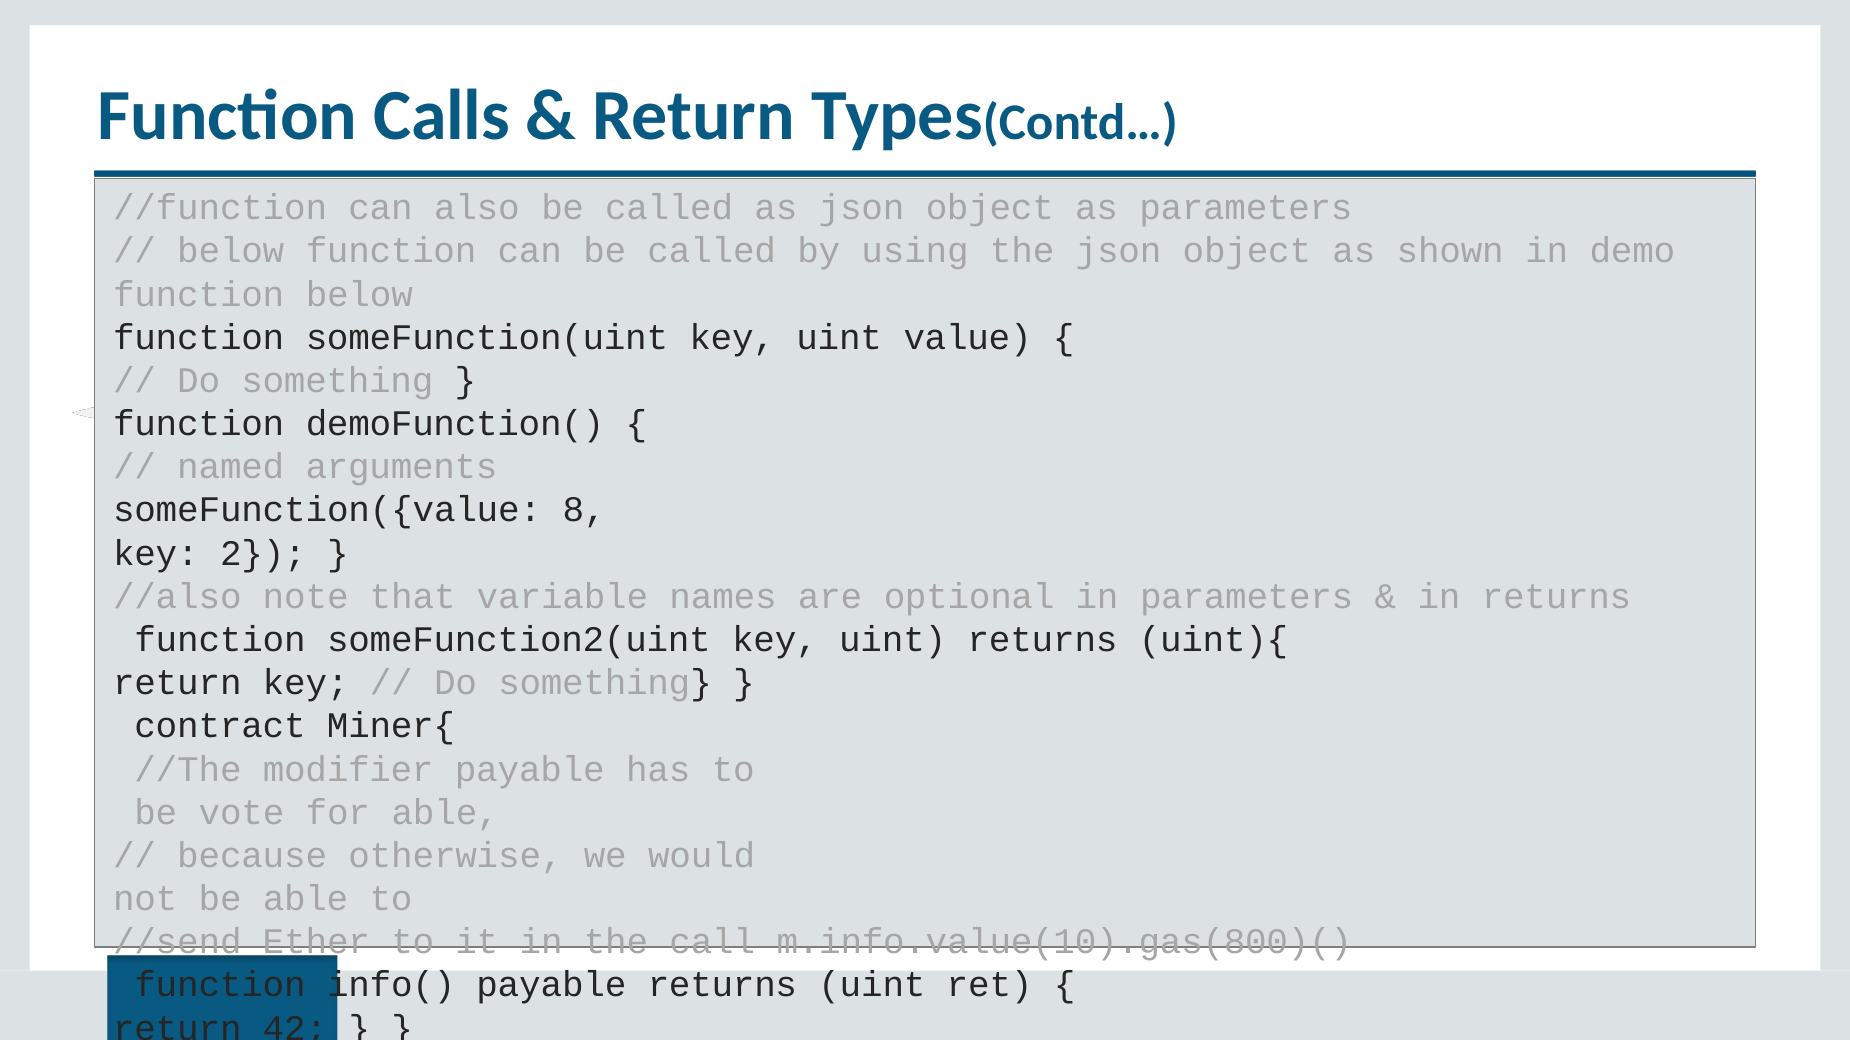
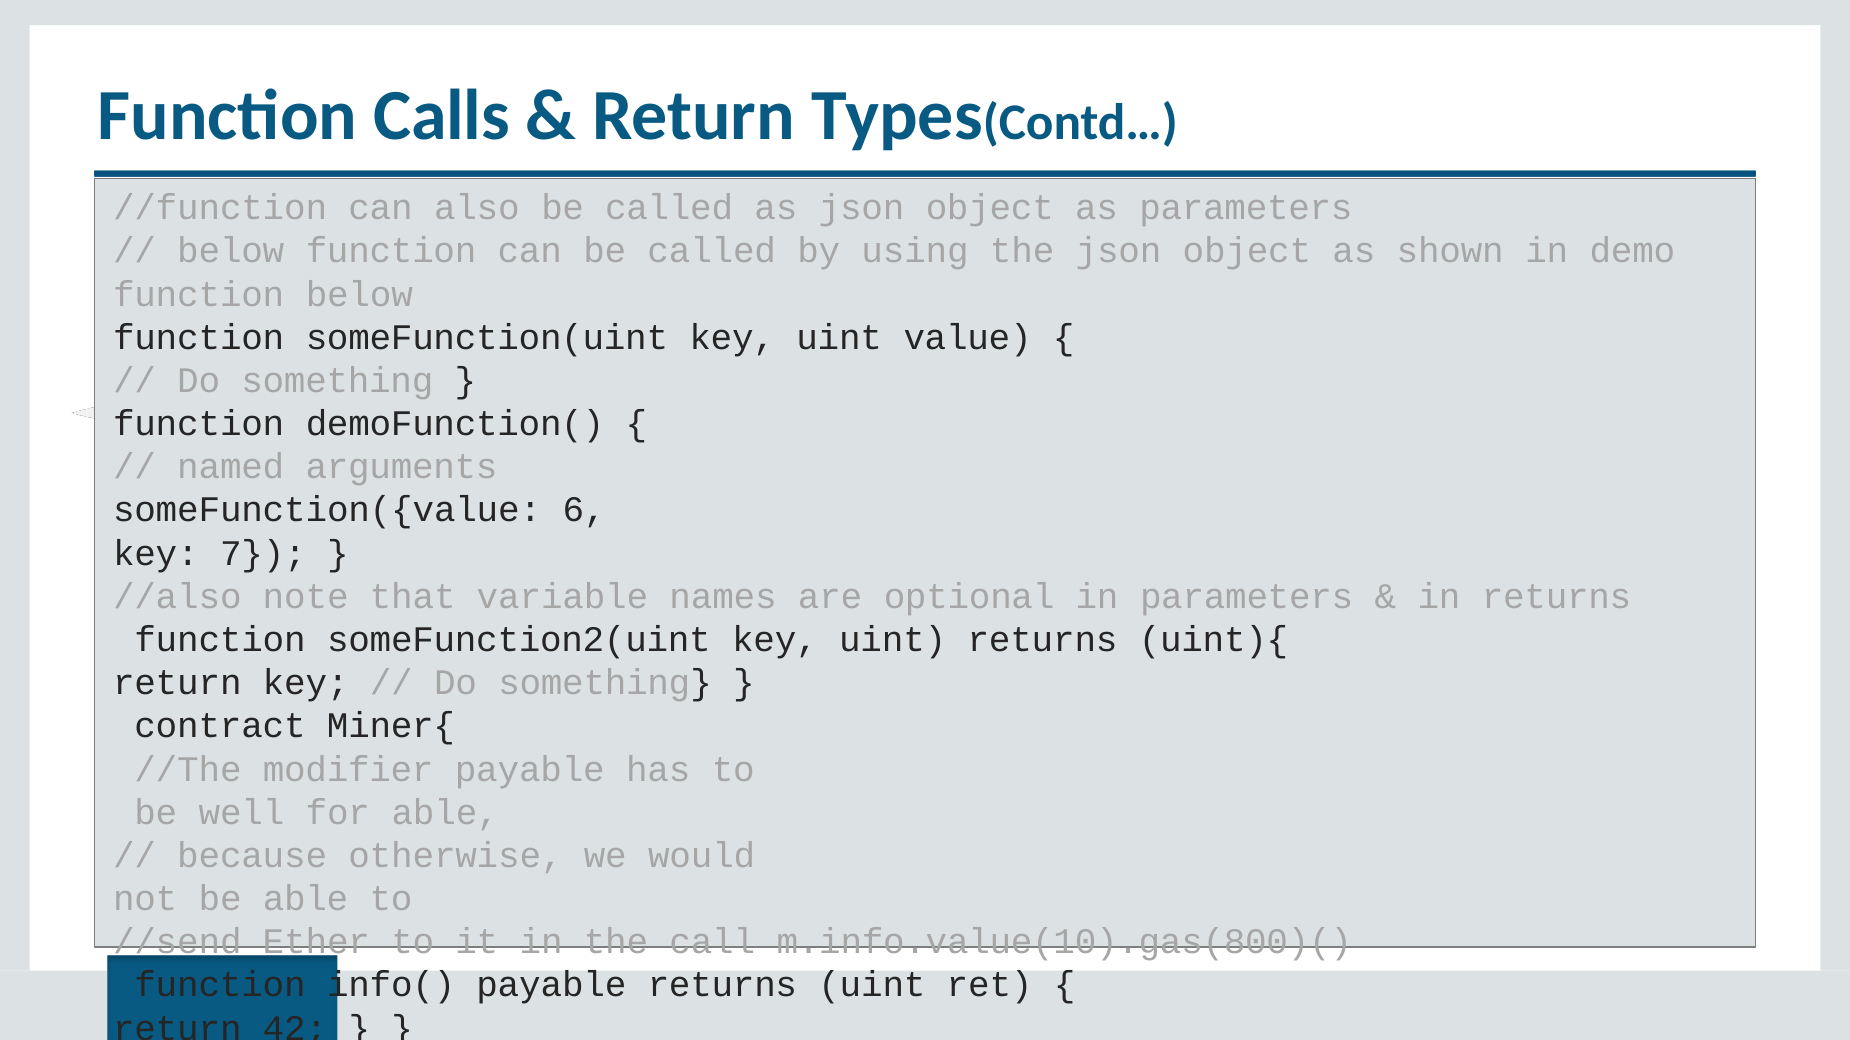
8: 8 -> 6 (584, 510)
2: 2 -> 7 (263, 554)
vote: vote -> well (242, 813)
